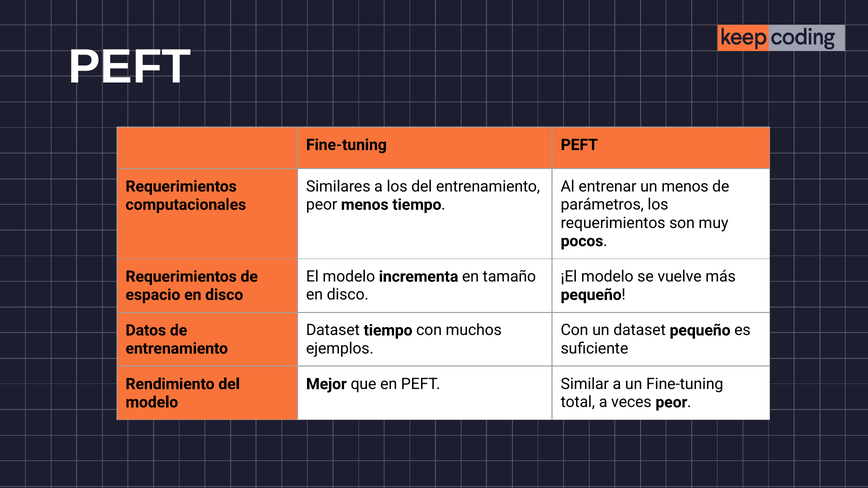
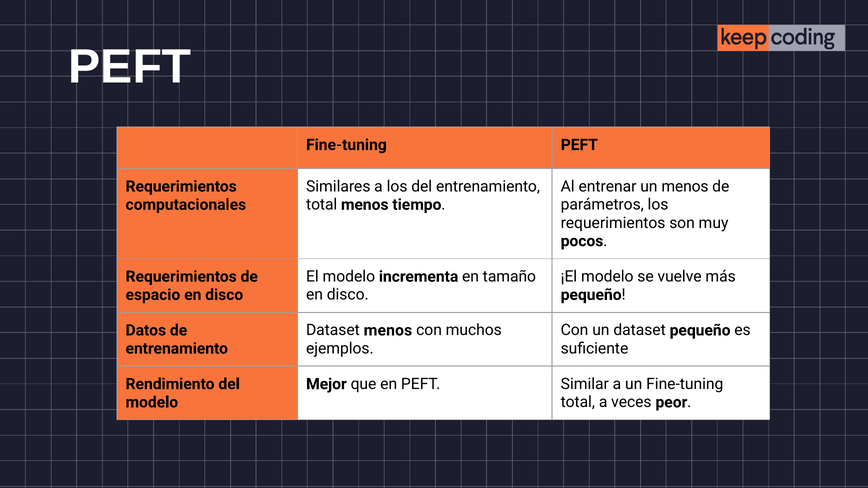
peor: peor -> total (322, 205)
Dataset tiempo: tiempo -> menos (388, 330)
